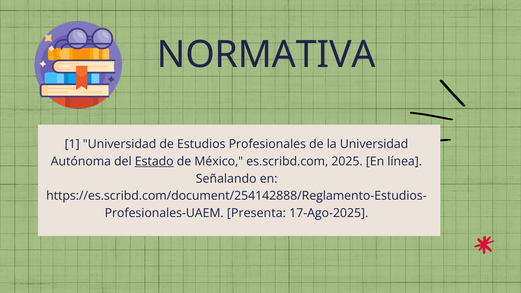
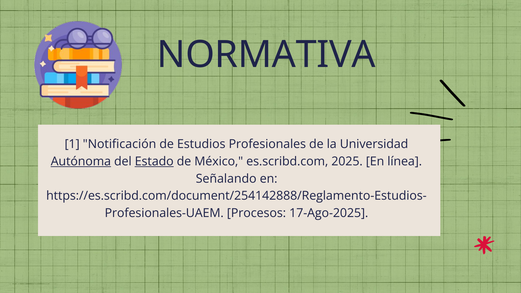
1 Universidad: Universidad -> Notificación (120, 144)
Autónoma underline: none -> present (81, 161)
Presenta: Presenta -> Procesos (256, 213)
